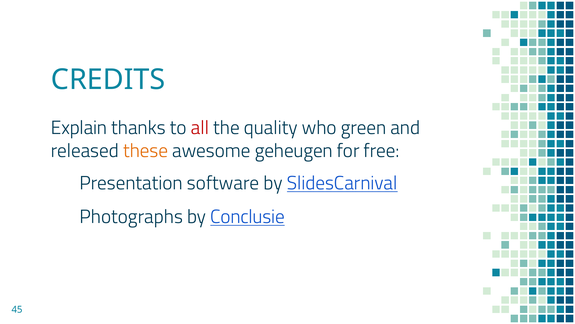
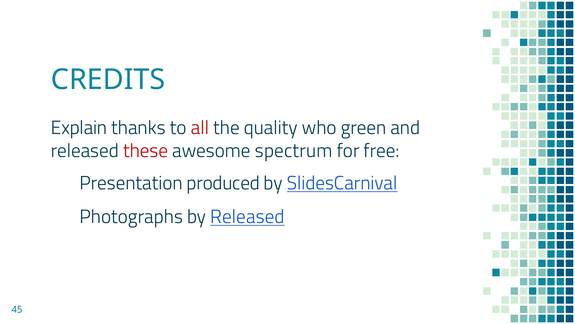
these colour: orange -> red (146, 151)
geheugen: geheugen -> spectrum (294, 151)
software: software -> produced (223, 183)
by Conclusie: Conclusie -> Released (247, 216)
